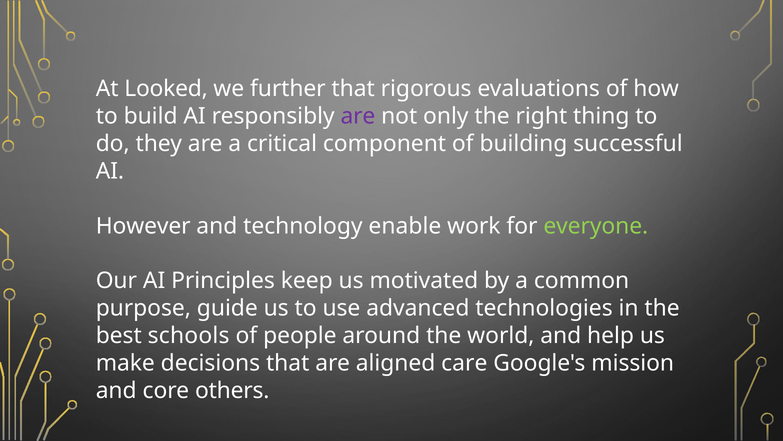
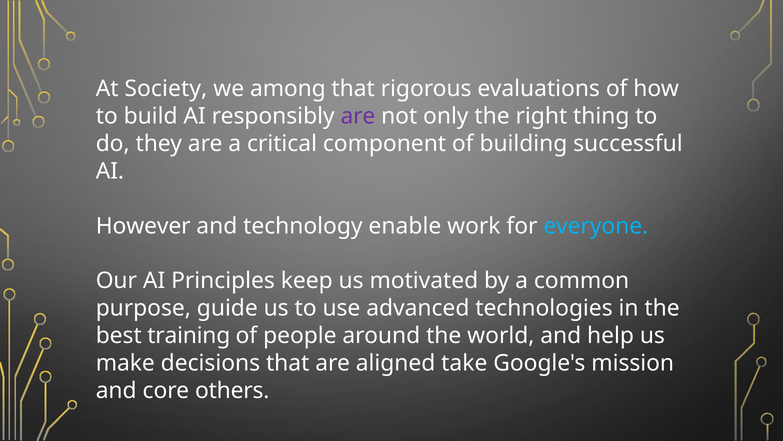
Looked: Looked -> Society (166, 89)
further: further -> among (288, 89)
everyone colour: light green -> light blue (596, 226)
schools: schools -> training (189, 335)
care: care -> take (464, 363)
